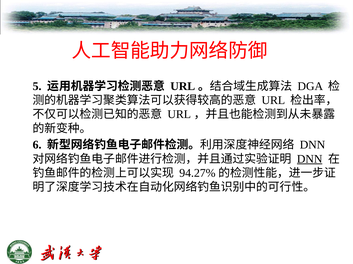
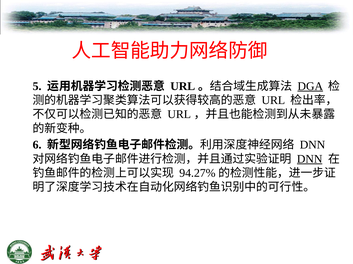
DGA underline: none -> present (310, 86)
